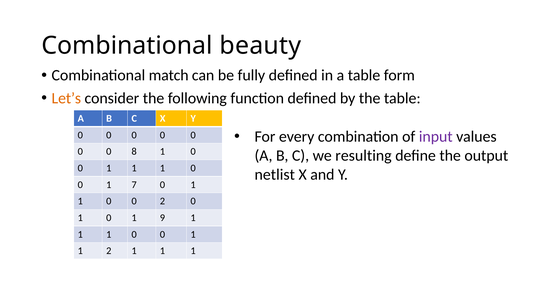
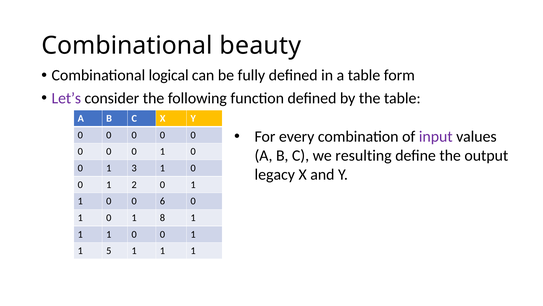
match: match -> logical (169, 75)
Let’s colour: orange -> purple (66, 98)
8: 8 -> 0 (134, 151)
1: 1 -> 3 (134, 168)
netlist: netlist -> legacy (275, 174)
7: 7 -> 2 (134, 184)
0 2: 2 -> 6 (162, 201)
9: 9 -> 8 (162, 217)
1 2: 2 -> 5 (109, 250)
